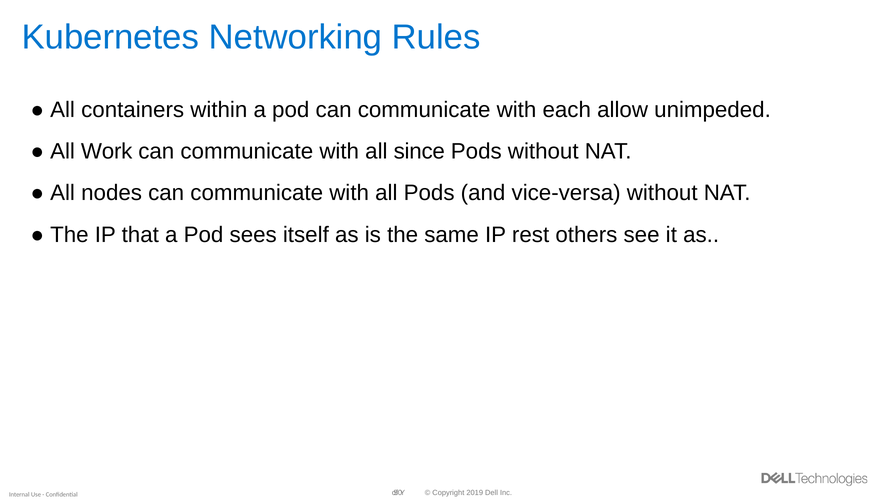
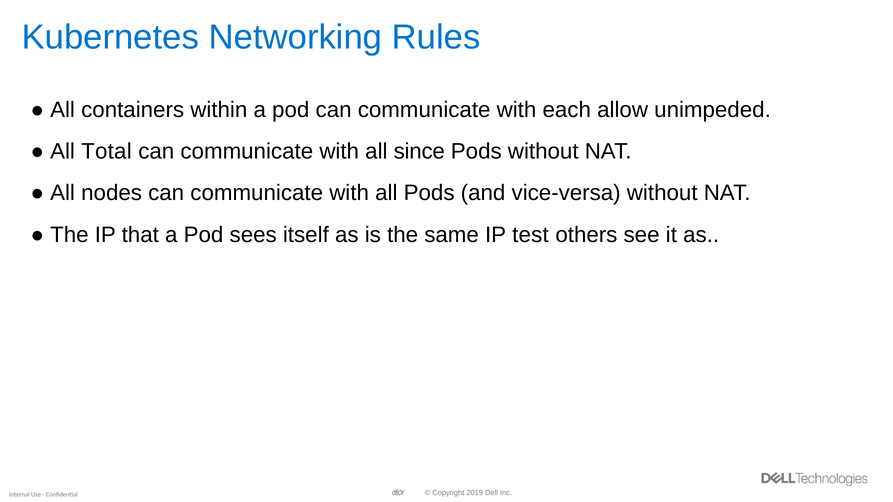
Work: Work -> Total (106, 152)
rest: rest -> test (530, 235)
